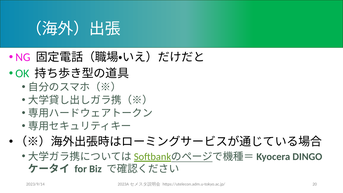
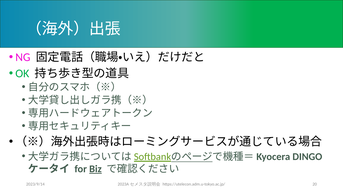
Biz underline: none -> present (95, 169)
